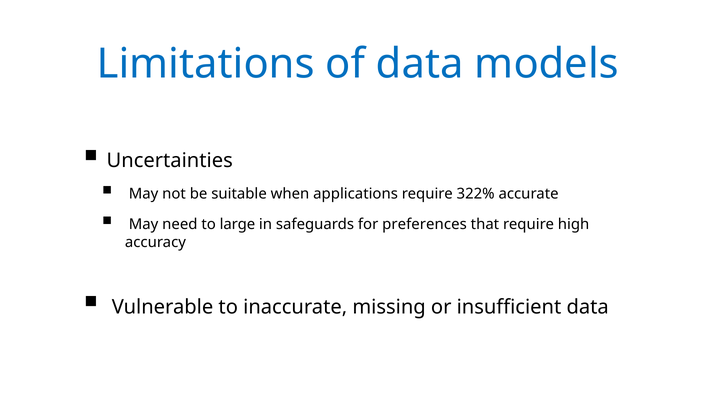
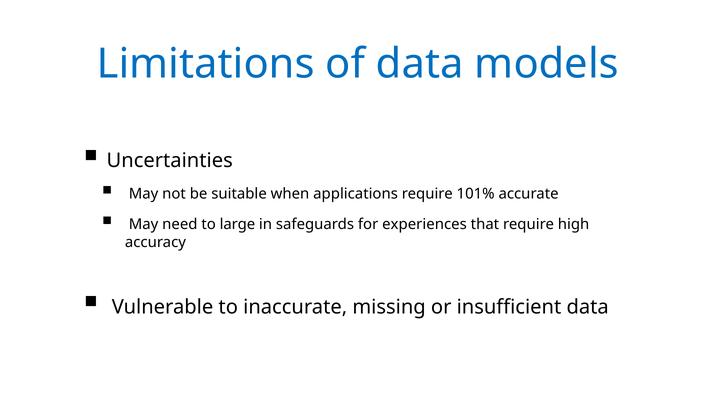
322%: 322% -> 101% (476, 194)
preferences: preferences -> experiences (424, 224)
